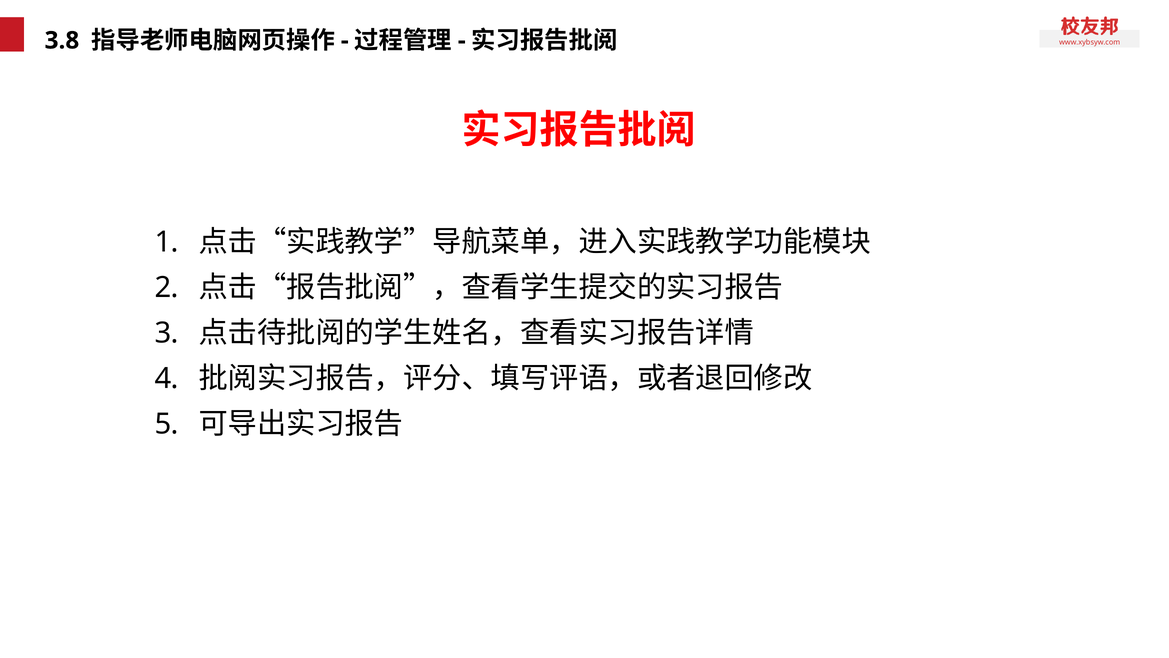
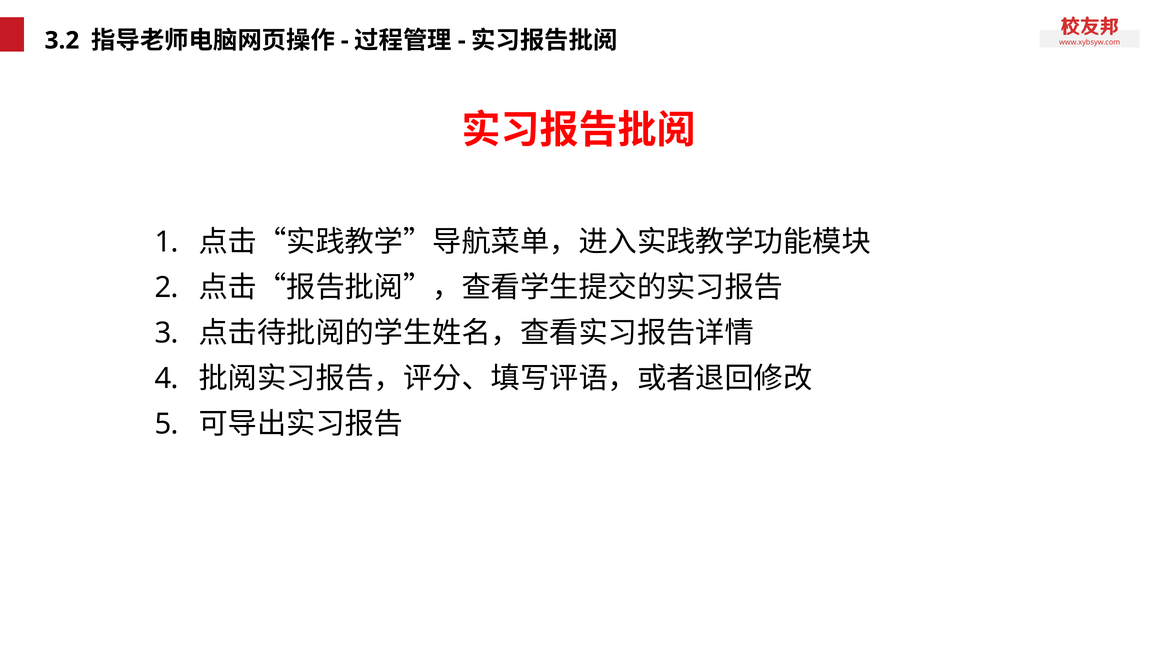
3.8: 3.8 -> 3.2 (62, 40)
